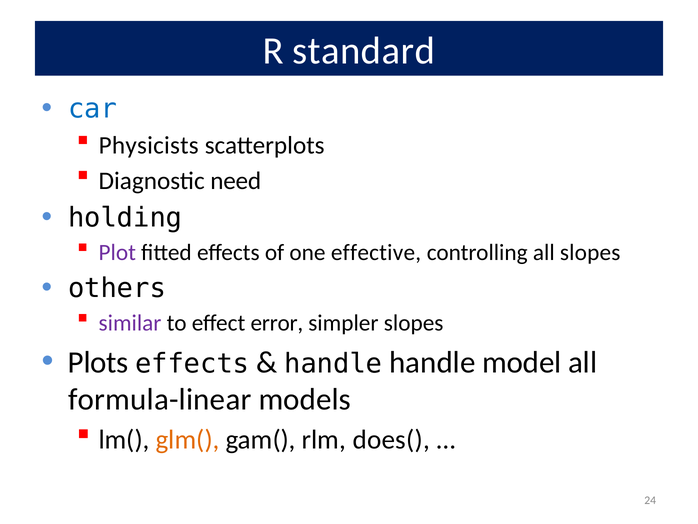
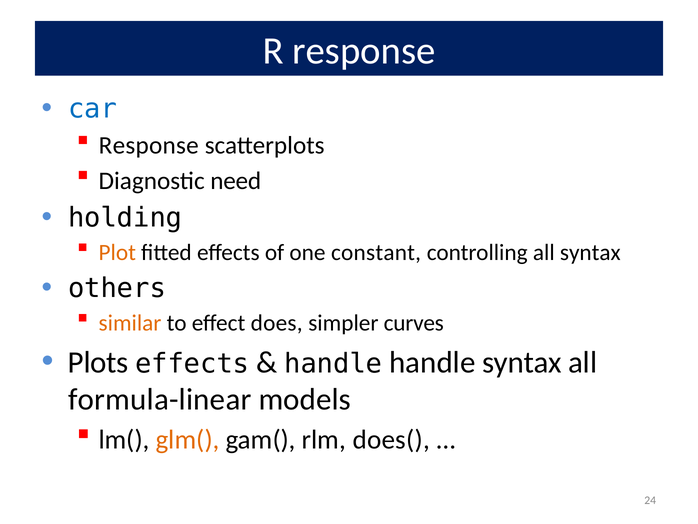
R standard: standard -> response (364, 51)
Physicists: Physicists -> Response (149, 145)
Plot colour: purple -> orange (117, 252)
effective: effective -> constant (376, 252)
all slopes: slopes -> syntax (590, 252)
similar colour: purple -> orange (130, 323)
error: error -> does (277, 323)
simpler slopes: slopes -> curves (414, 323)
handle model: model -> syntax (522, 362)
